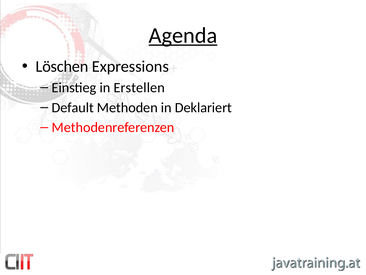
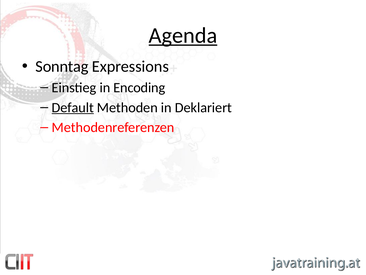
Löschen: Löschen -> Sonntag (62, 66)
Erstellen: Erstellen -> Encoding (139, 87)
Default underline: none -> present (73, 107)
